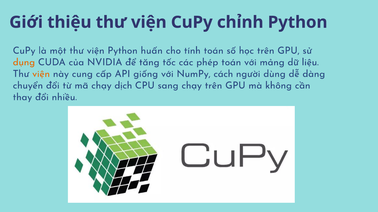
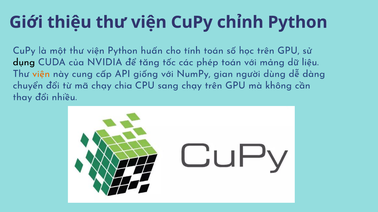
dụng colour: orange -> black (24, 62)
cách: cách -> gian (223, 74)
dịch: dịch -> chia (123, 86)
